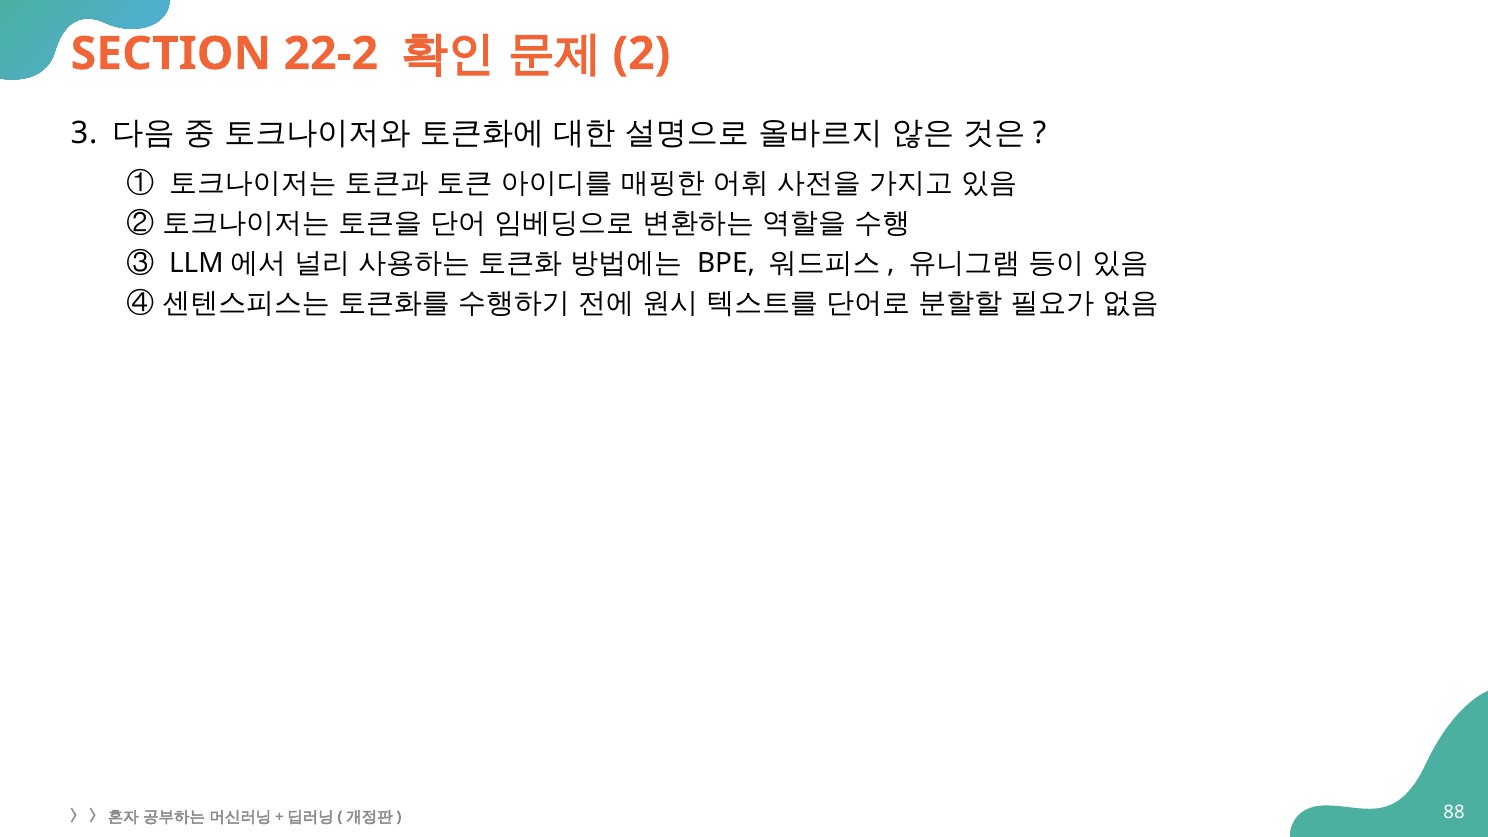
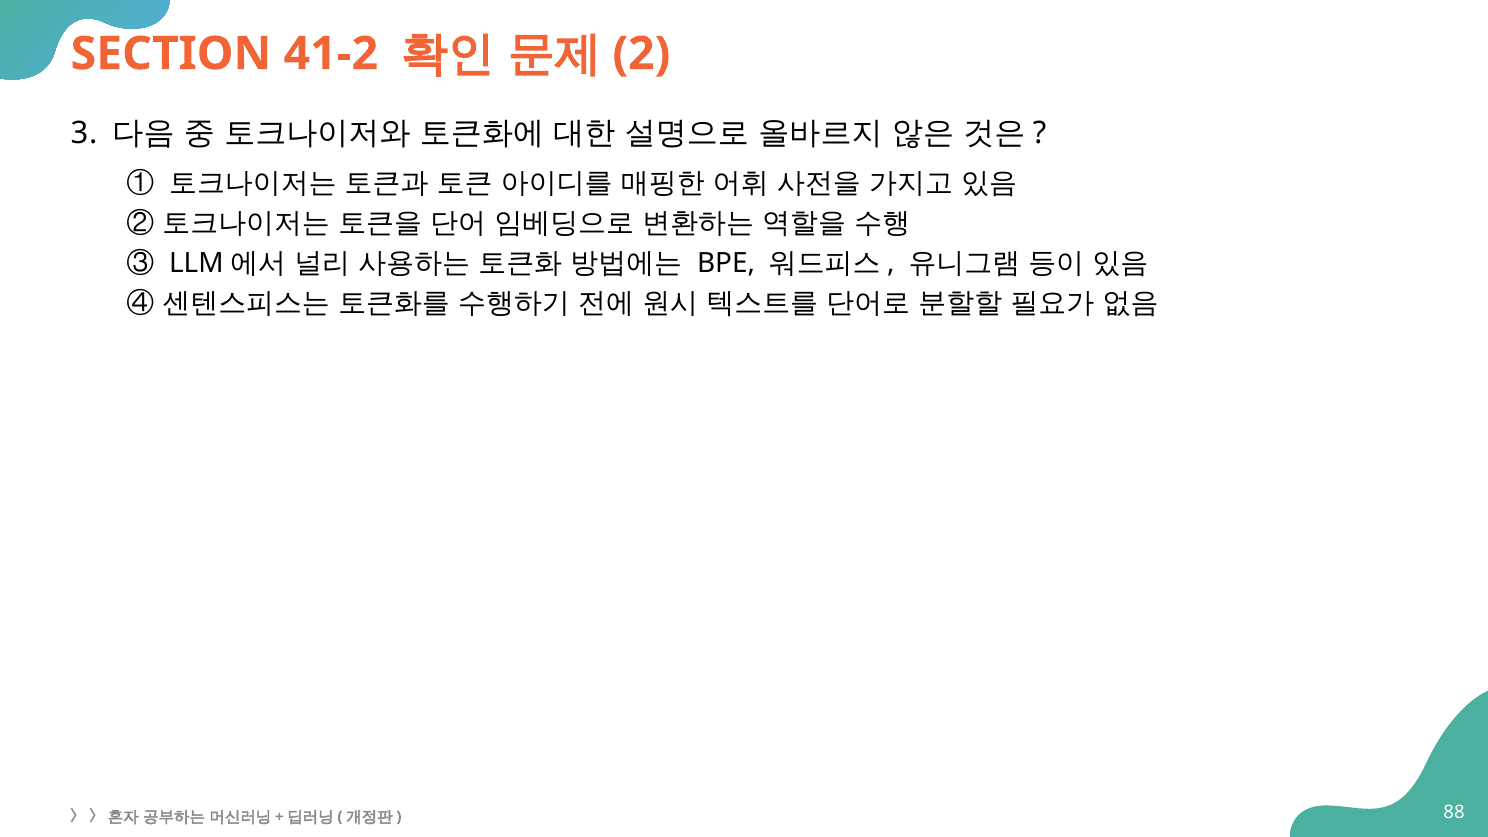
22-2: 22-2 -> 41-2 (331, 54)
